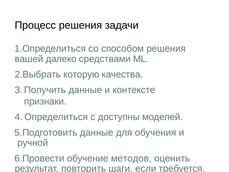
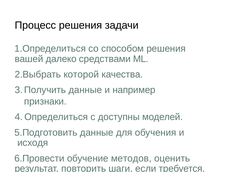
которую: которую -> которой (81, 74)
контексте: контексте -> например (134, 90)
ручной: ручной -> исходя (33, 143)
